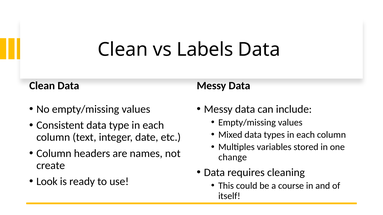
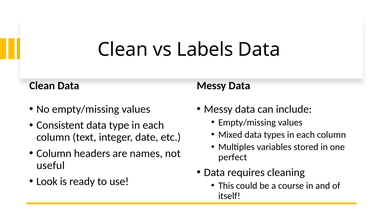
change: change -> perfect (233, 158)
create: create -> useful (51, 166)
